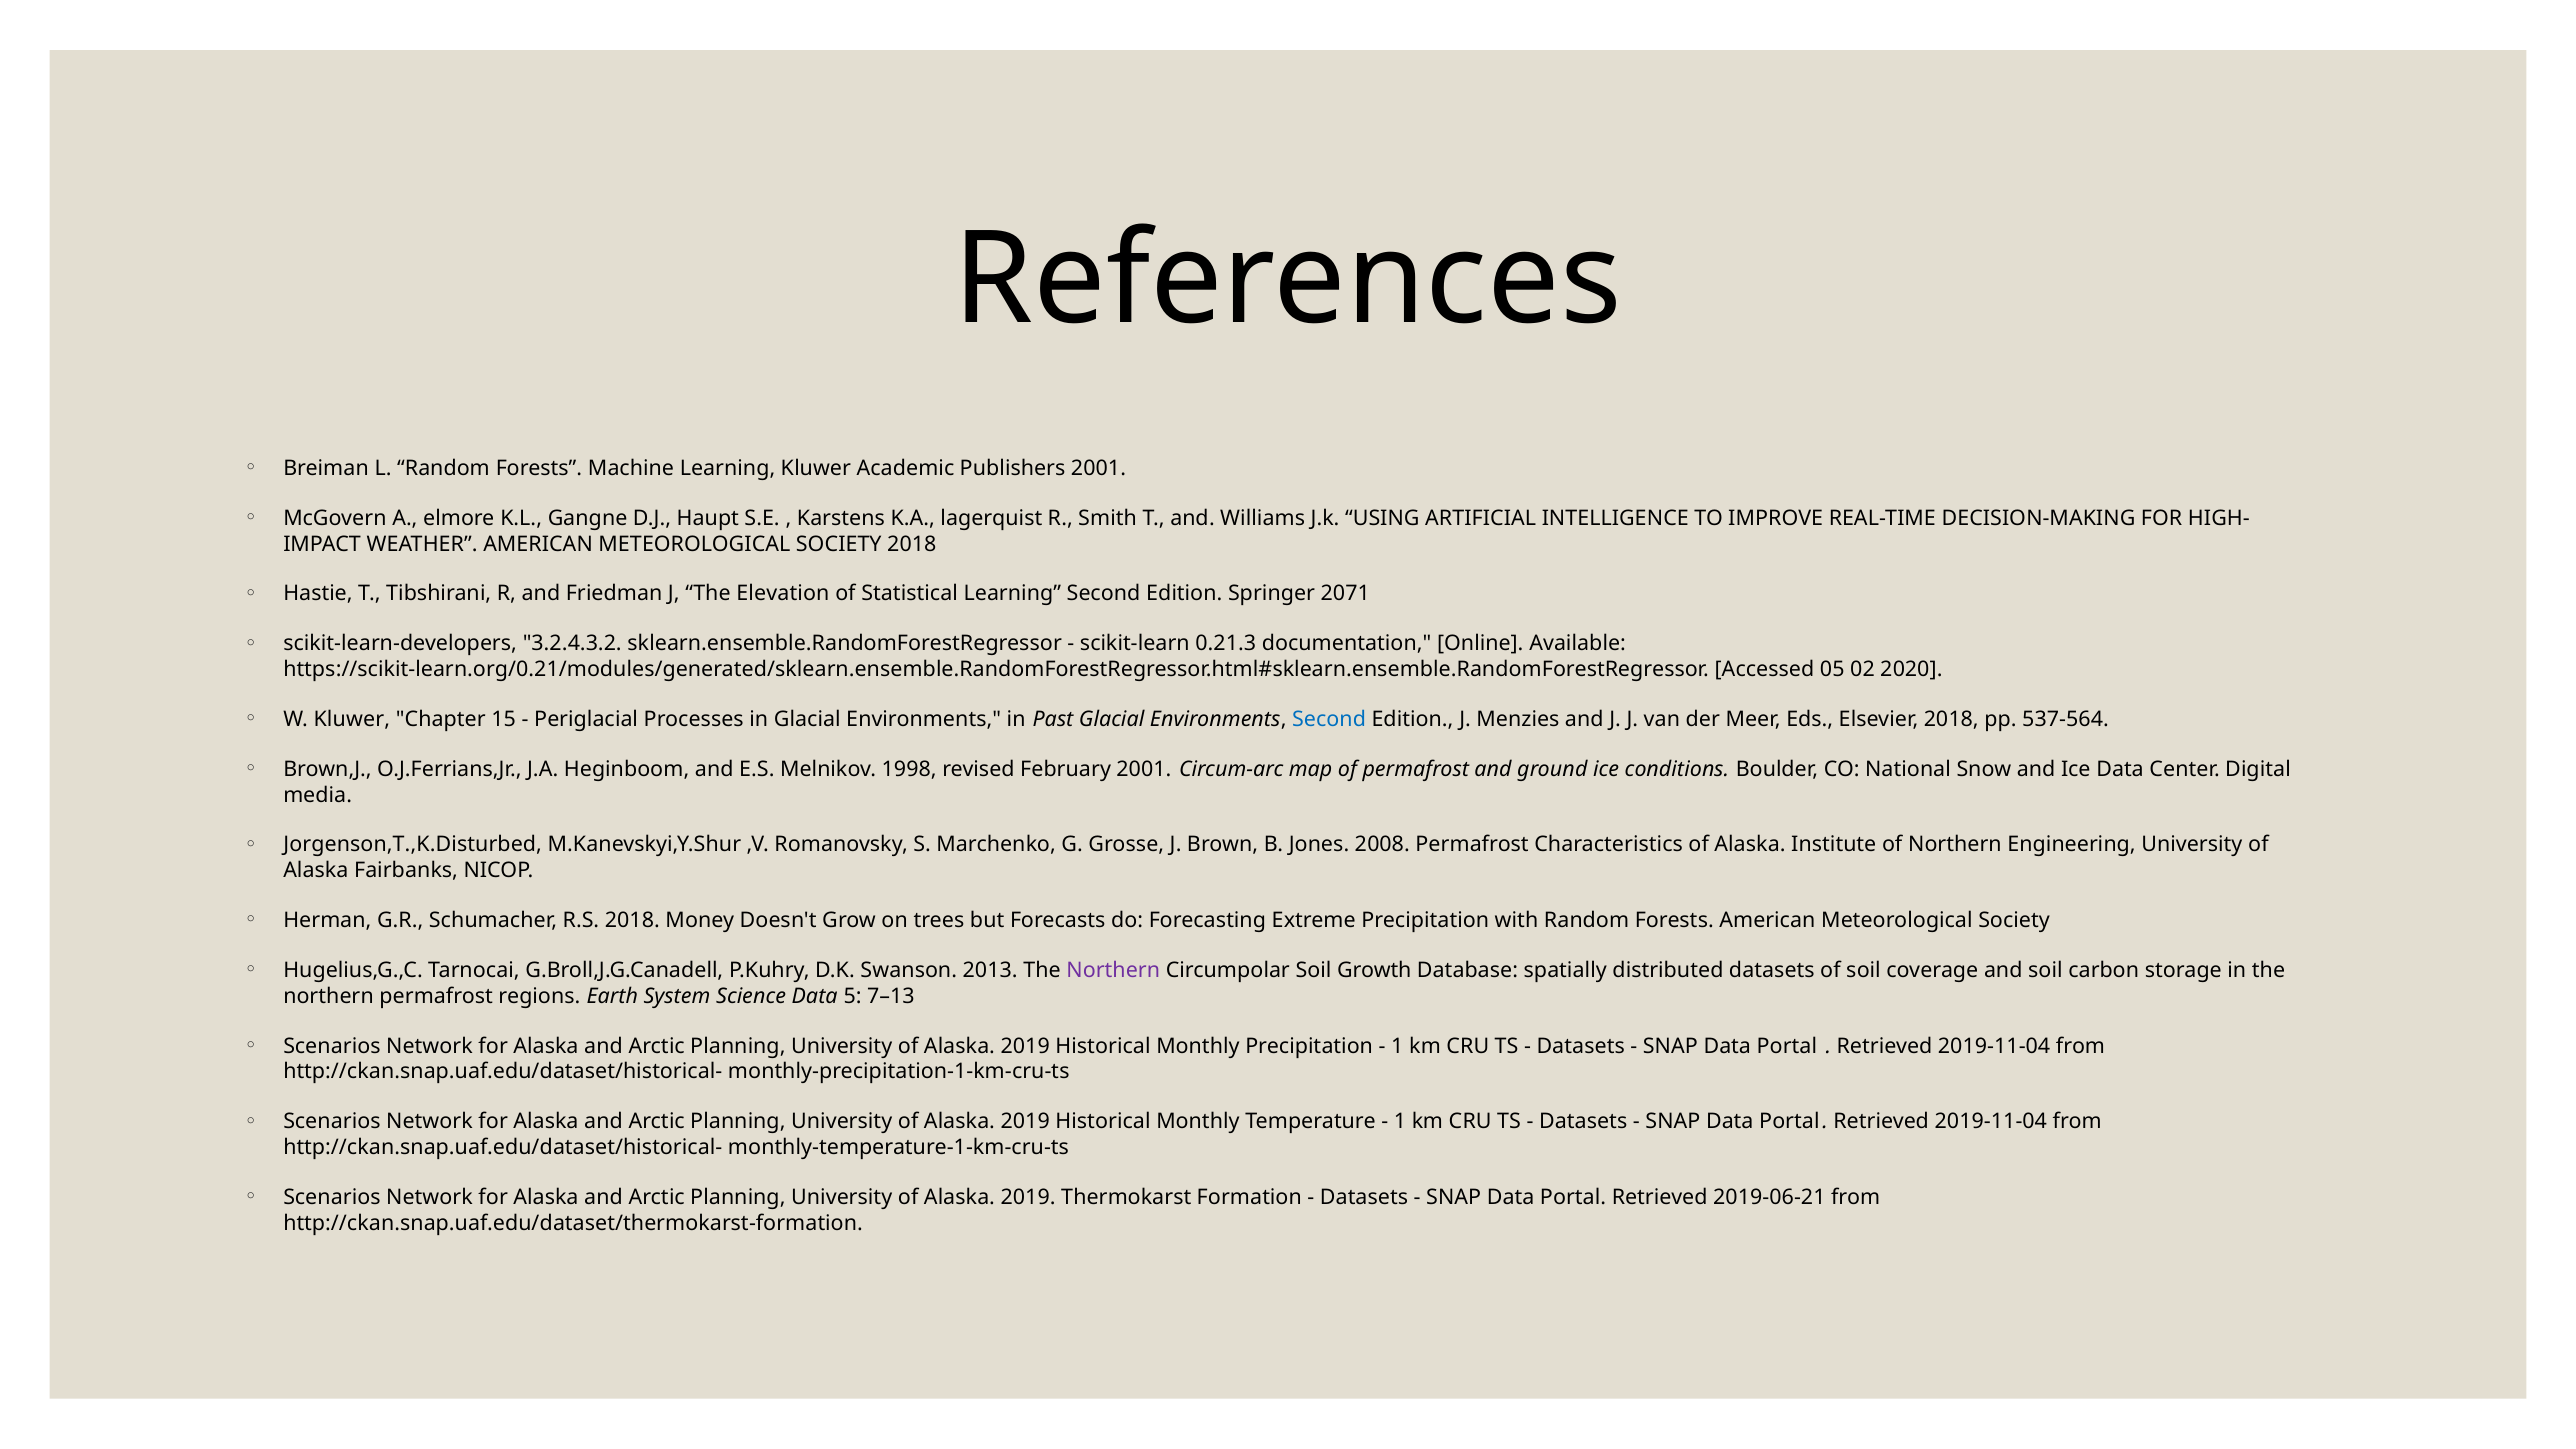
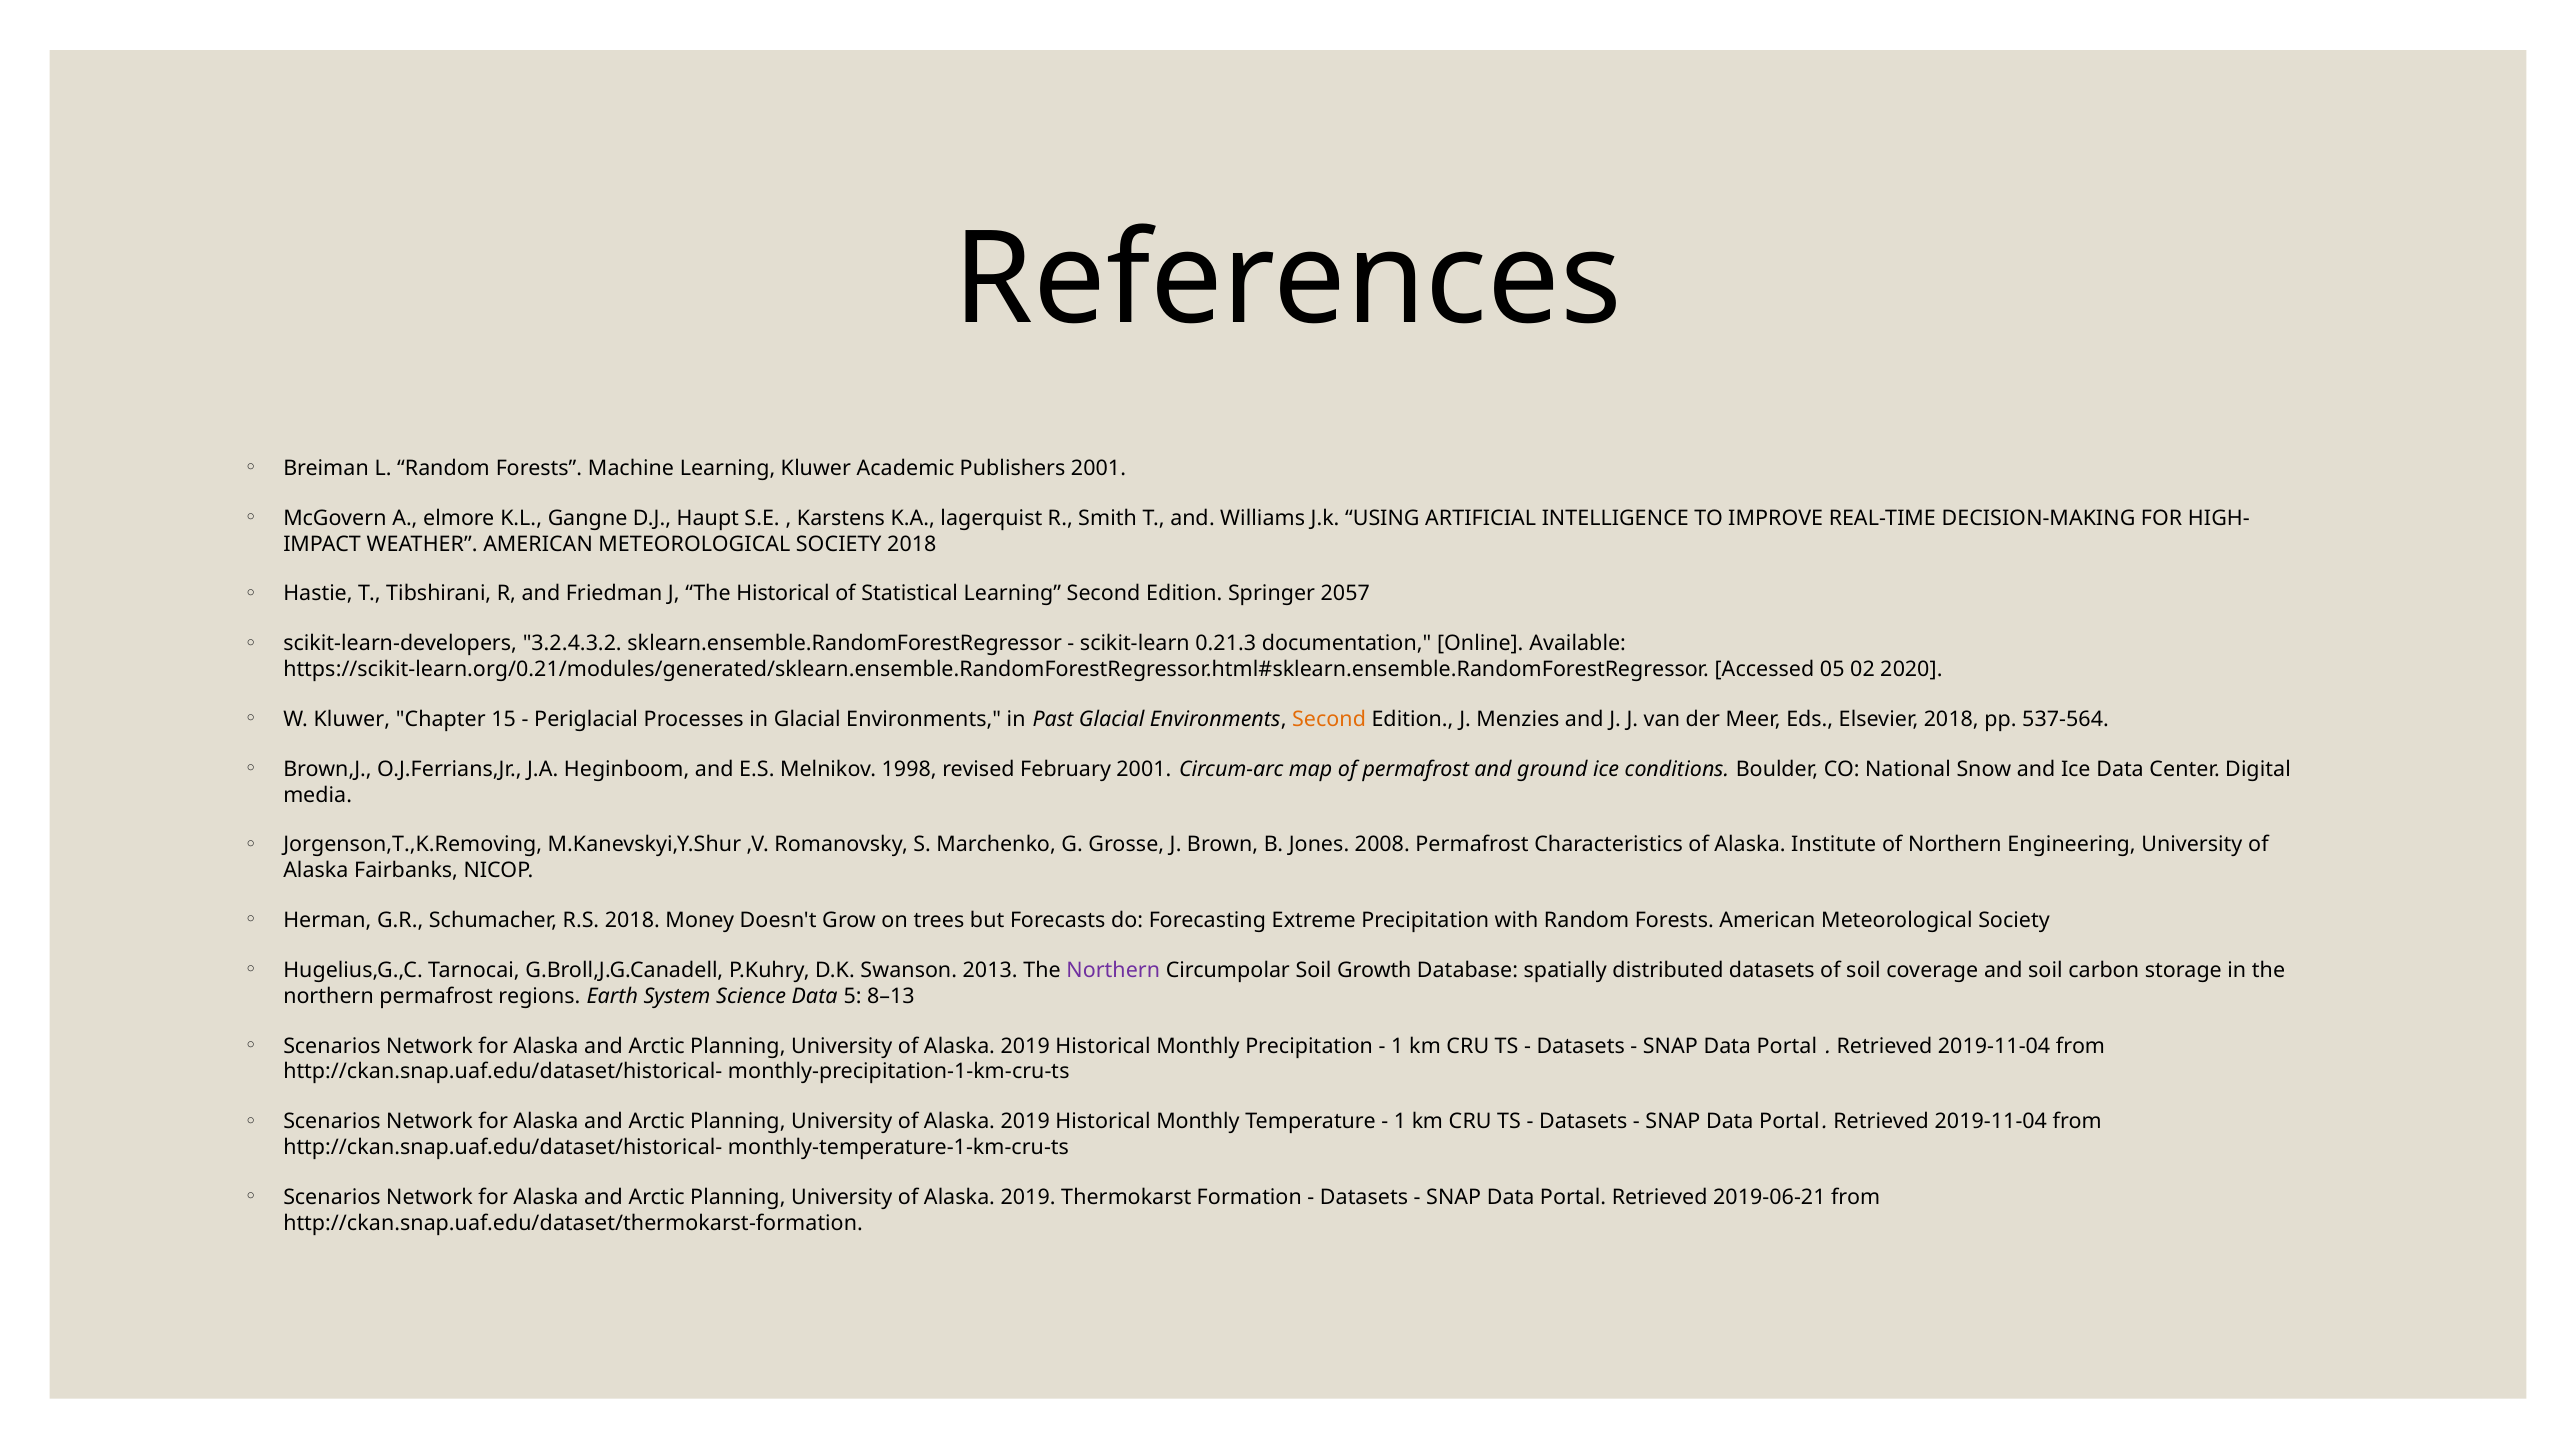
The Elevation: Elevation -> Historical (783, 594)
2071: 2071 -> 2057 (1345, 594)
Second colour: blue -> orange (1329, 719)
Jorgenson,T.,K.Disturbed: Jorgenson,T.,K.Disturbed -> Jorgenson,T.,K.Removing (413, 845)
7–13: 7–13 -> 8–13 (891, 996)
